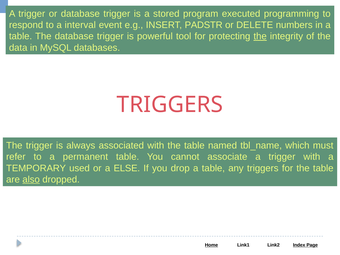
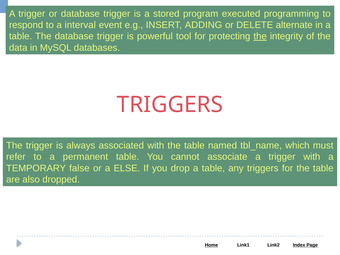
PADSTR: PADSTR -> ADDING (204, 25)
numbers: numbers -> alternate (294, 25)
used: used -> false (79, 168)
also underline: present -> none (31, 179)
